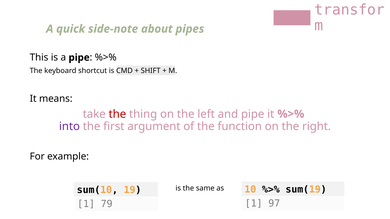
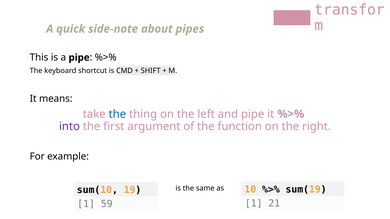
the colour: red -> blue (117, 114)
97: 97 -> 21 (274, 204)
79: 79 -> 59 (107, 204)
